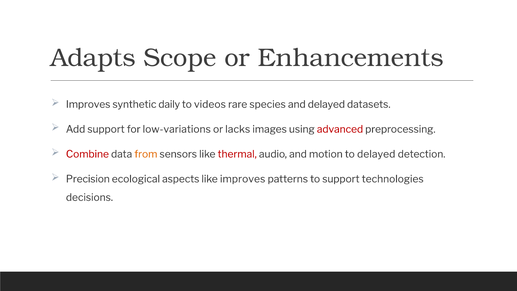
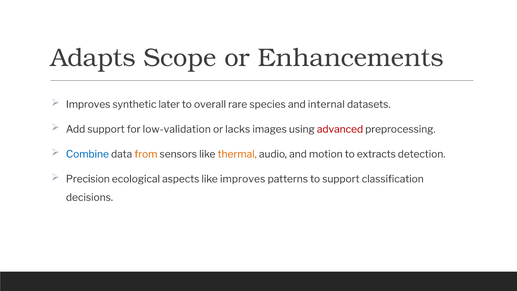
daily: daily -> later (169, 104)
videos: videos -> overall (210, 104)
and delayed: delayed -> internal (326, 104)
low-variations: low-variations -> low-validation (177, 129)
Combine colour: red -> blue (87, 154)
thermal colour: red -> orange (237, 154)
to delayed: delayed -> extracts (376, 154)
technologies: technologies -> classification (393, 179)
